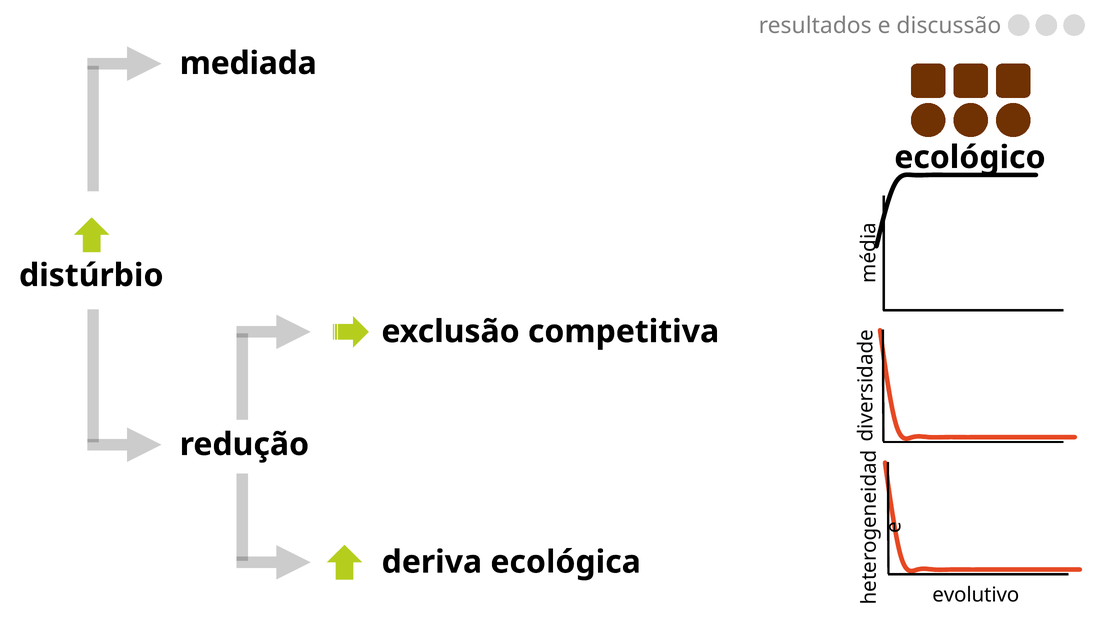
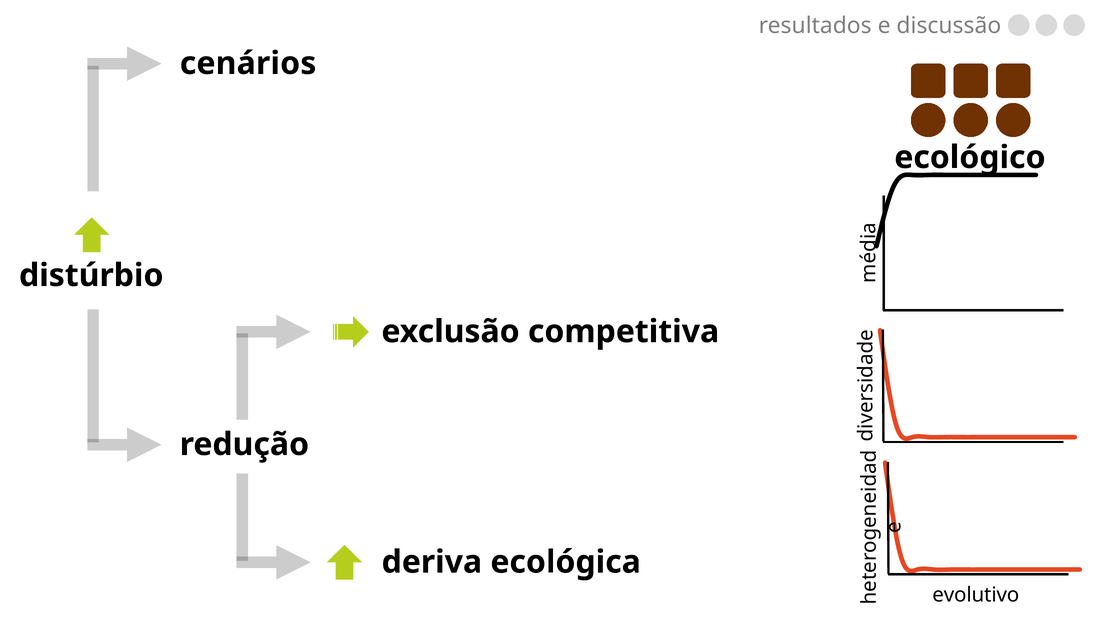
mediada: mediada -> cenários (248, 63)
